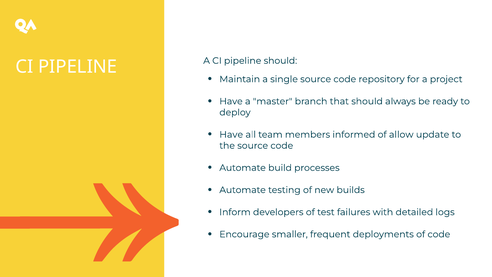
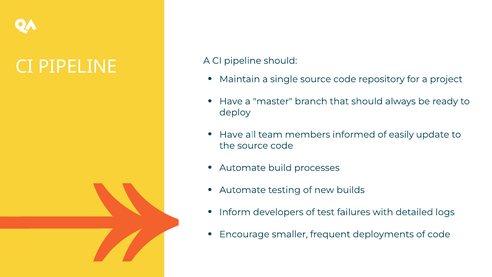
allow: allow -> easily (401, 134)
